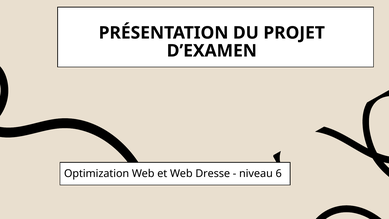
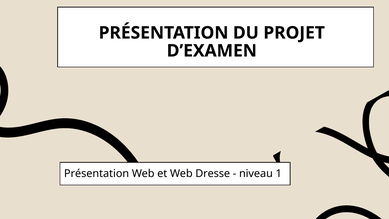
Optimization: Optimization -> Présentation (97, 173)
6: 6 -> 1 (279, 173)
